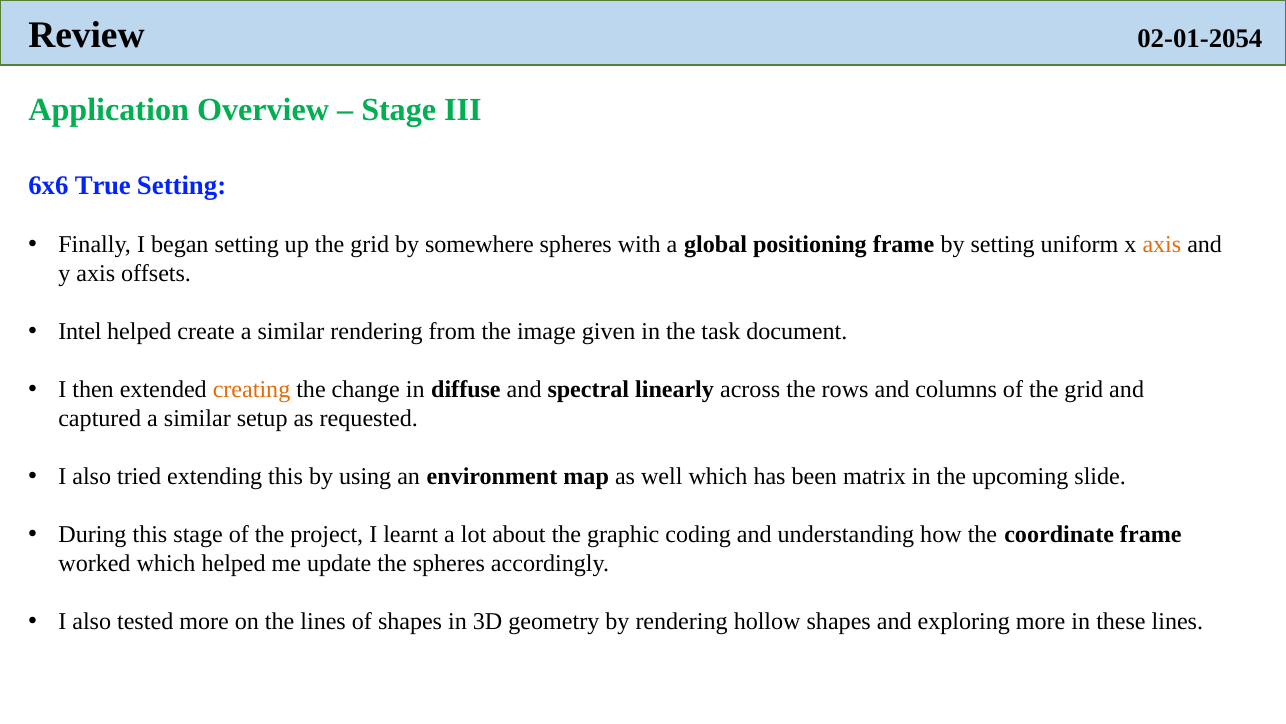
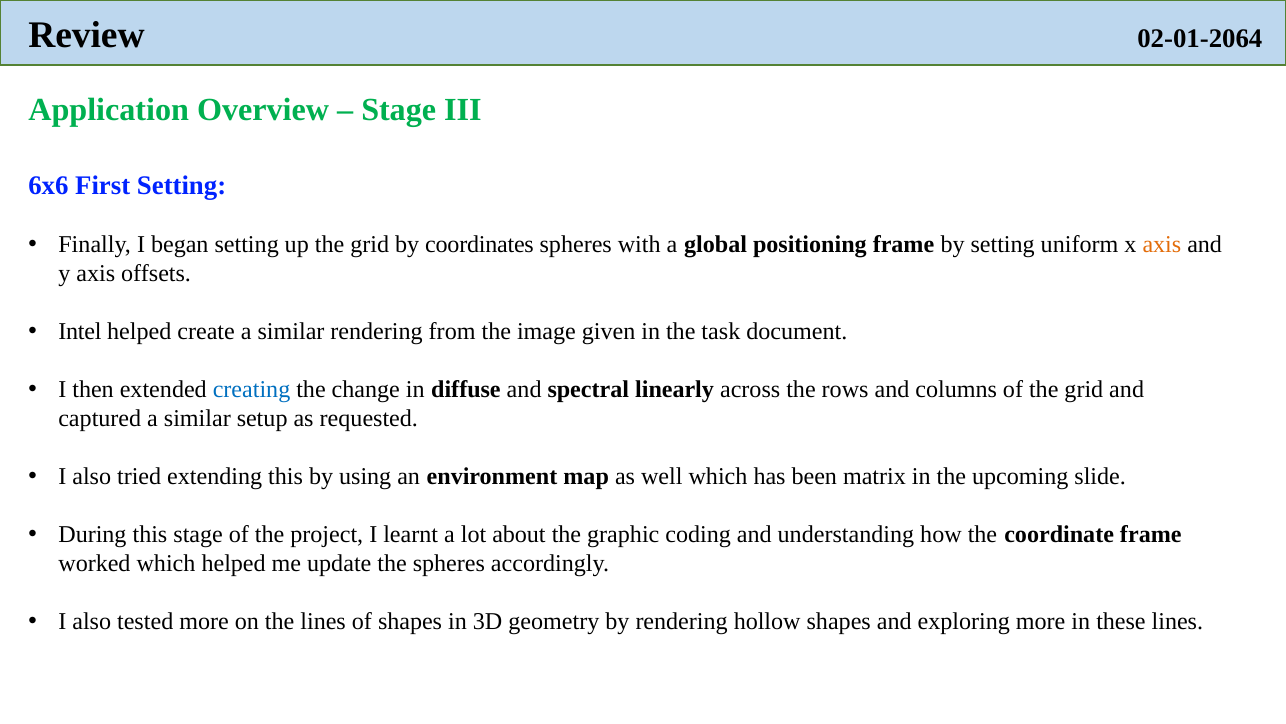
02-01-2054: 02-01-2054 -> 02-01-2064 (1200, 39)
True: True -> First (103, 185)
somewhere: somewhere -> coordinates (480, 245)
creating colour: orange -> blue (252, 389)
